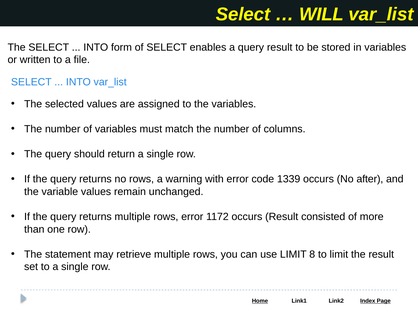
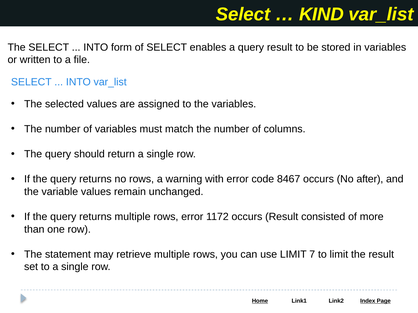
WILL: WILL -> KIND (322, 15)
1339: 1339 -> 8467 (289, 179)
8: 8 -> 7 (312, 255)
